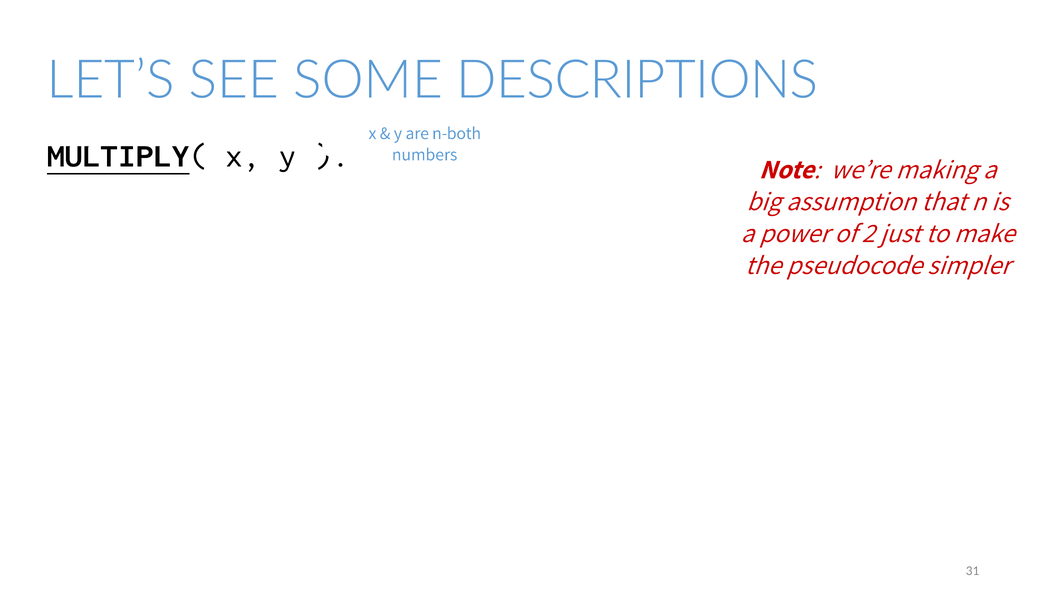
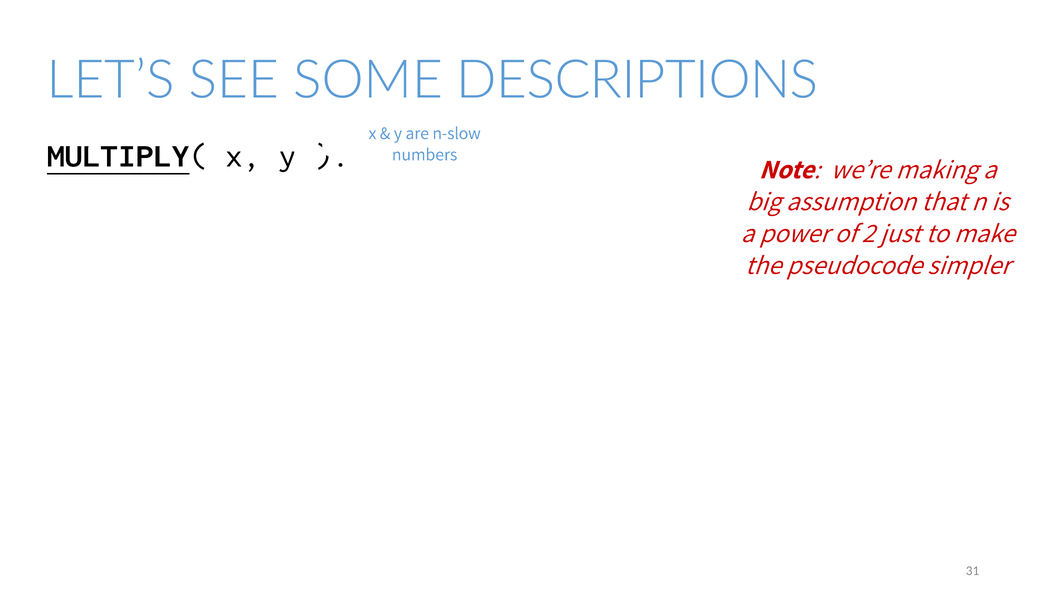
n-both: n-both -> n-slow (457, 133)
